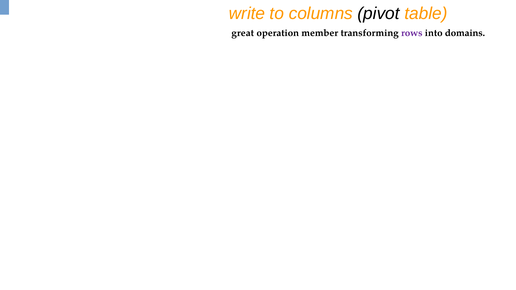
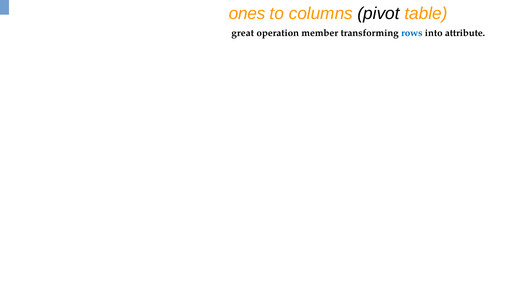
write: write -> ones (247, 13)
rows colour: purple -> blue (412, 33)
domains: domains -> attribute (465, 33)
